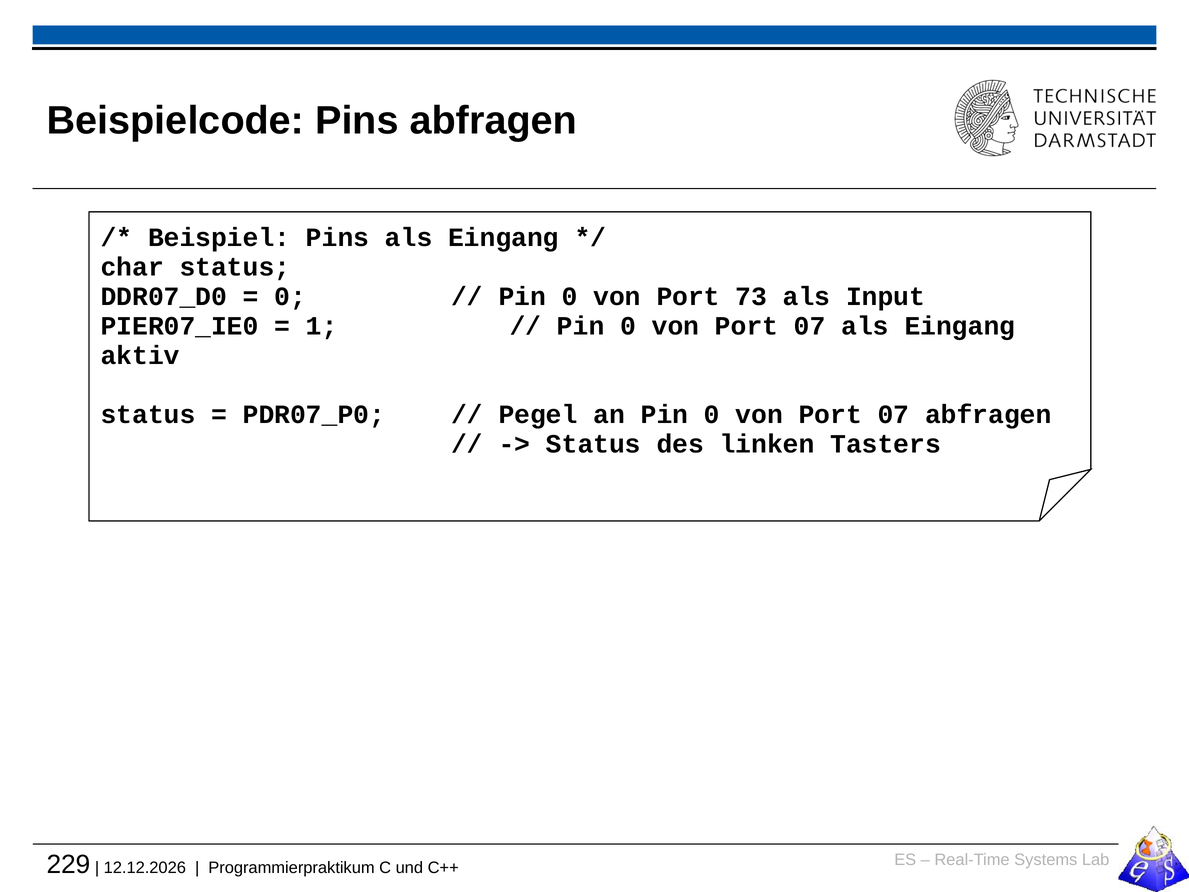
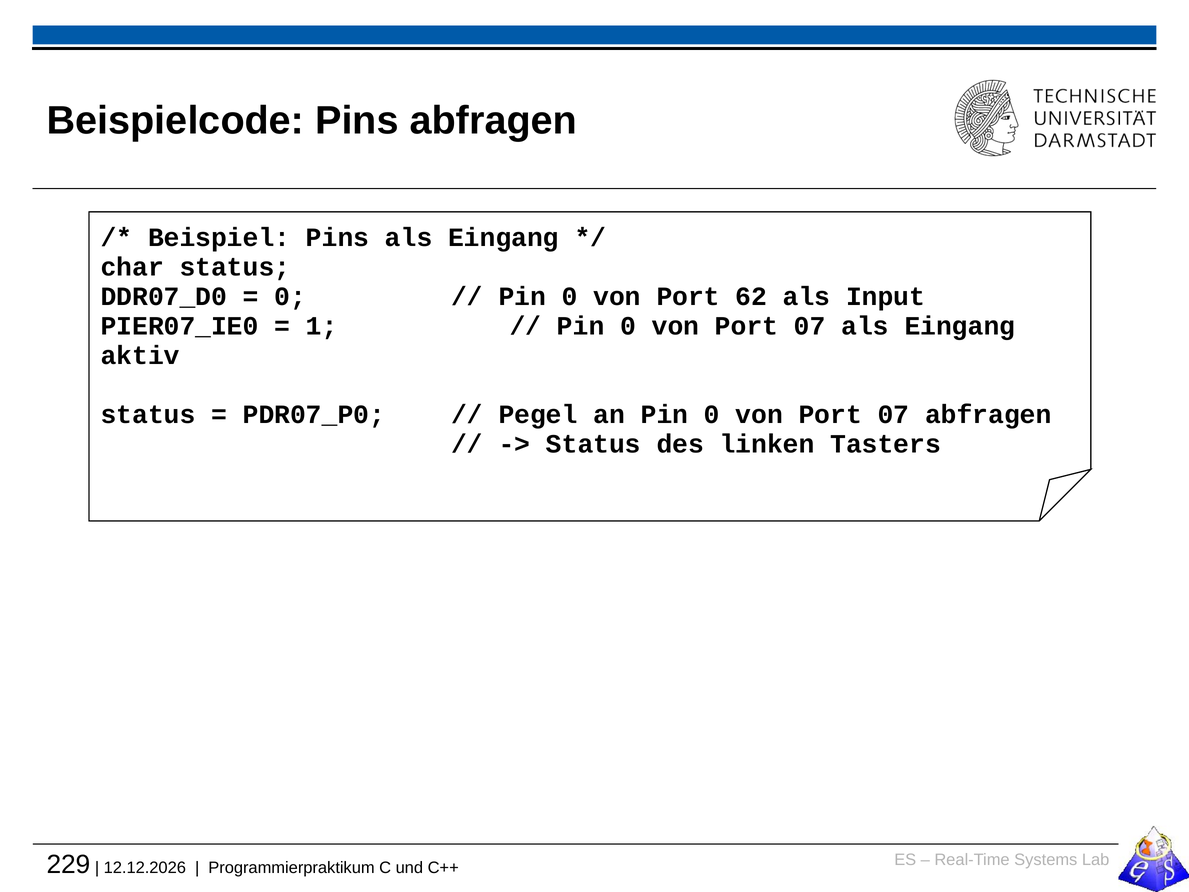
73: 73 -> 62 (751, 296)
